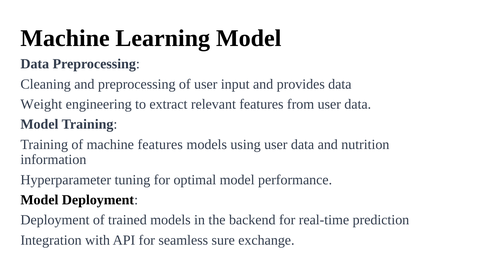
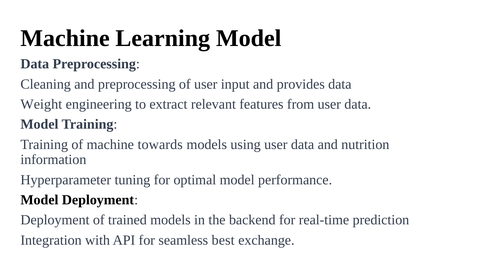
machine features: features -> towards (160, 144)
sure: sure -> best (223, 240)
